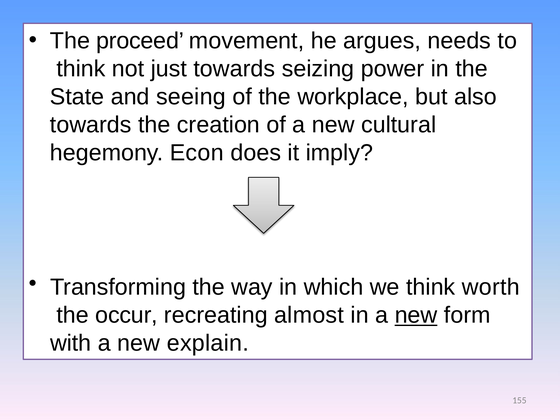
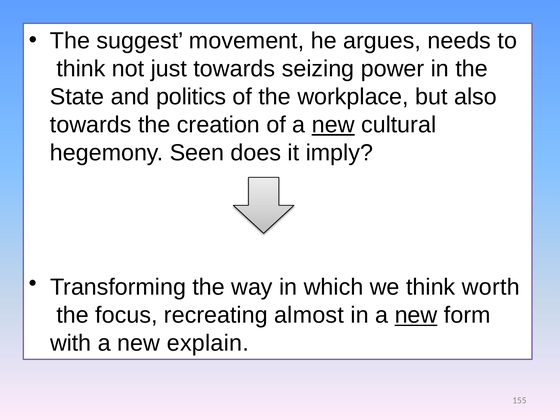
proceed: proceed -> suggest (140, 41)
seeing: seeing -> politics (191, 97)
new underline: none -> present (333, 125)
Econ: Econ -> Seen (197, 153)
occur: occur -> focus (126, 315)
